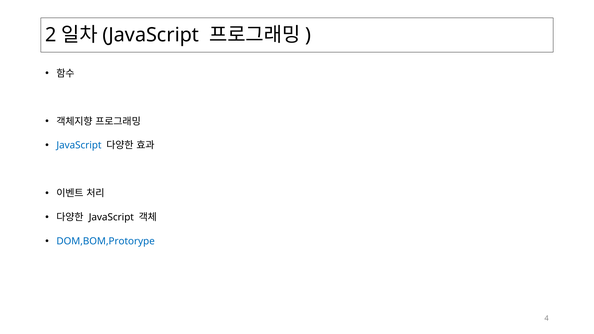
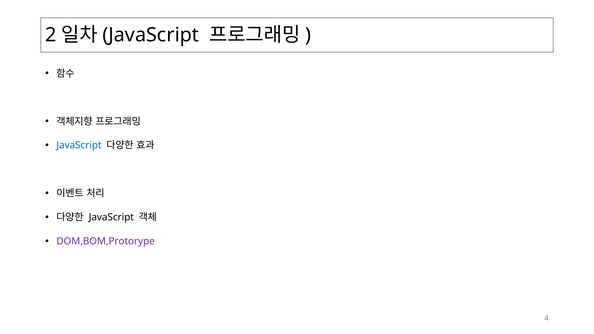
DOM,BOM,Protorype colour: blue -> purple (106, 241)
